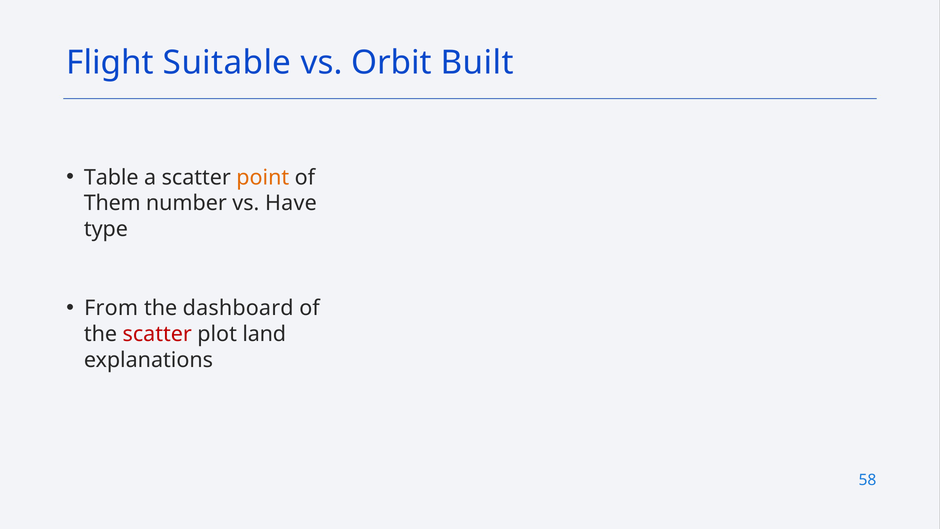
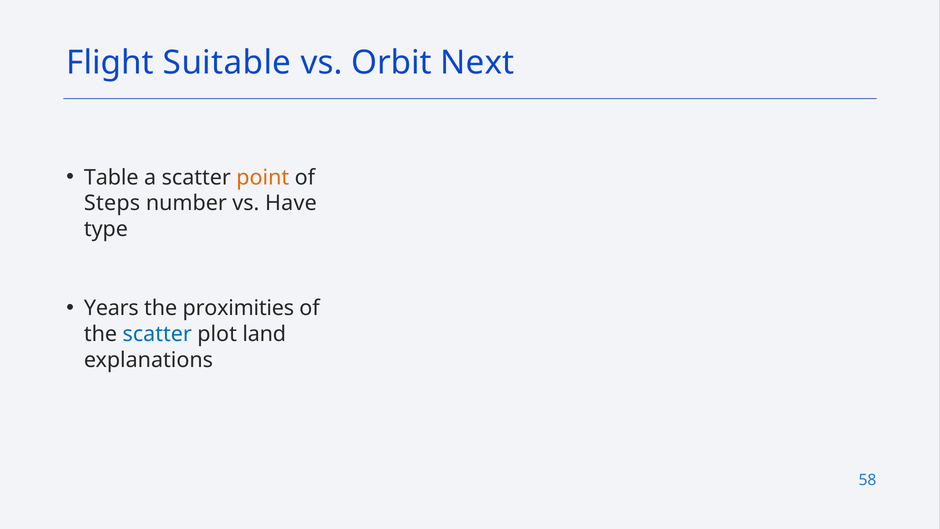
Built: Built -> Next (477, 63)
Them: Them -> Steps (112, 203)
From: From -> Years (111, 308)
dashboard: dashboard -> proximities (238, 308)
scatter colour: red -> blue (157, 334)
